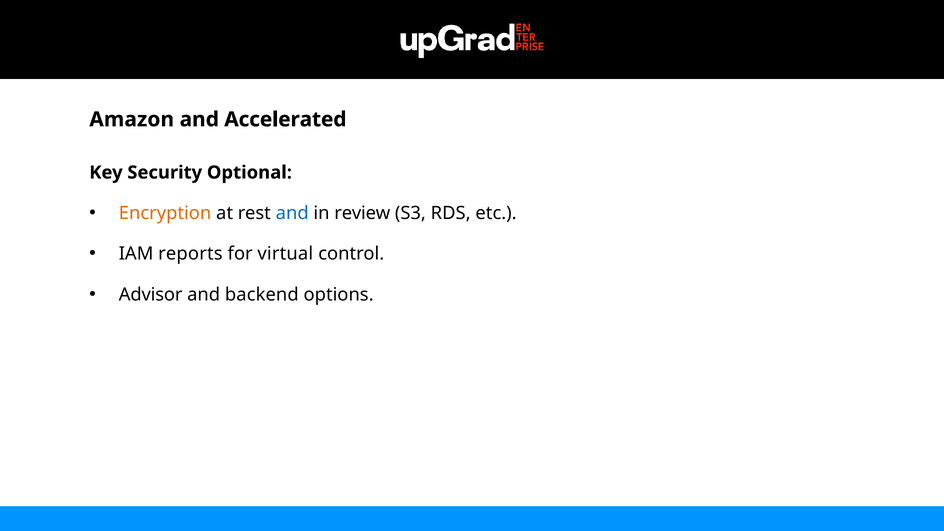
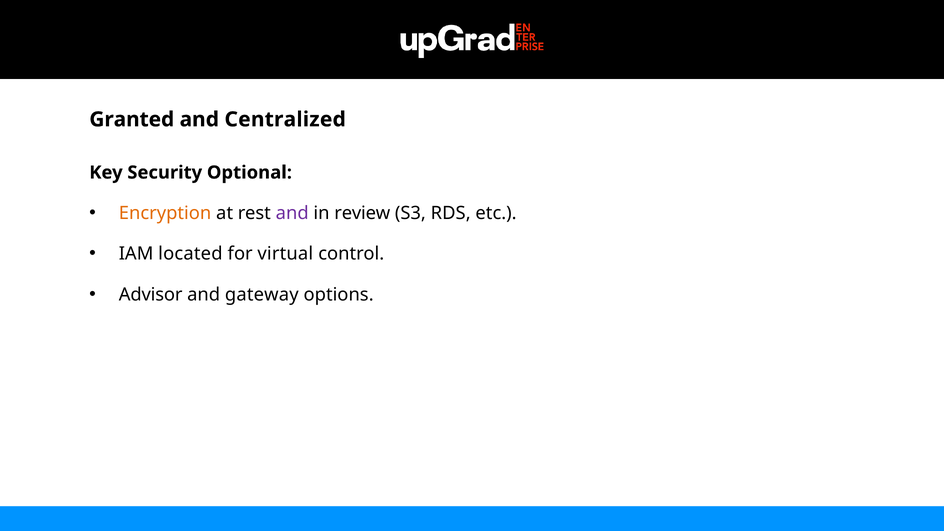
Amazon: Amazon -> Granted (132, 119)
Accelerated: Accelerated -> Centralized (285, 119)
and colour: blue -> purple (292, 213)
reports: reports -> located (190, 254)
backend: backend -> gateway (262, 295)
